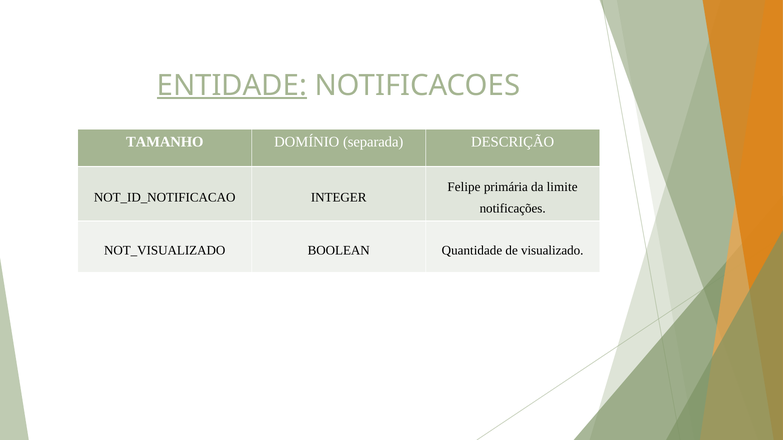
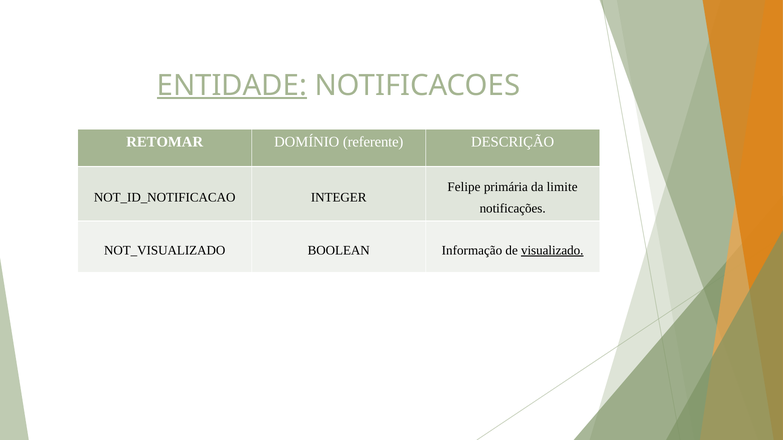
TAMANHO: TAMANHO -> RETOMAR (165, 142)
separada: separada -> referente (373, 142)
Quantidade: Quantidade -> Informação (472, 251)
visualizado underline: none -> present (552, 251)
